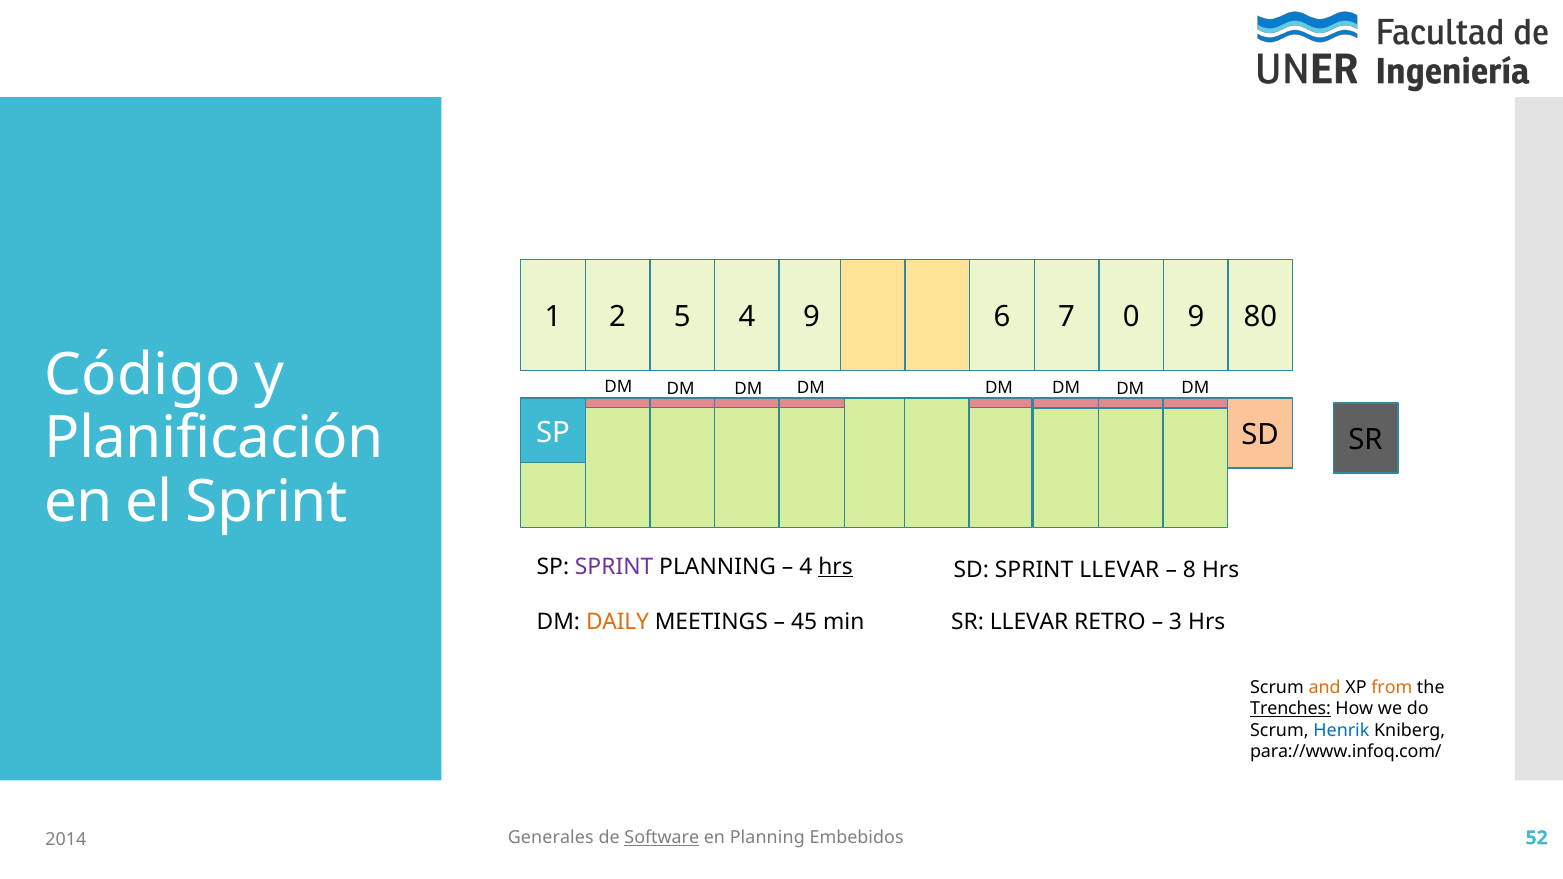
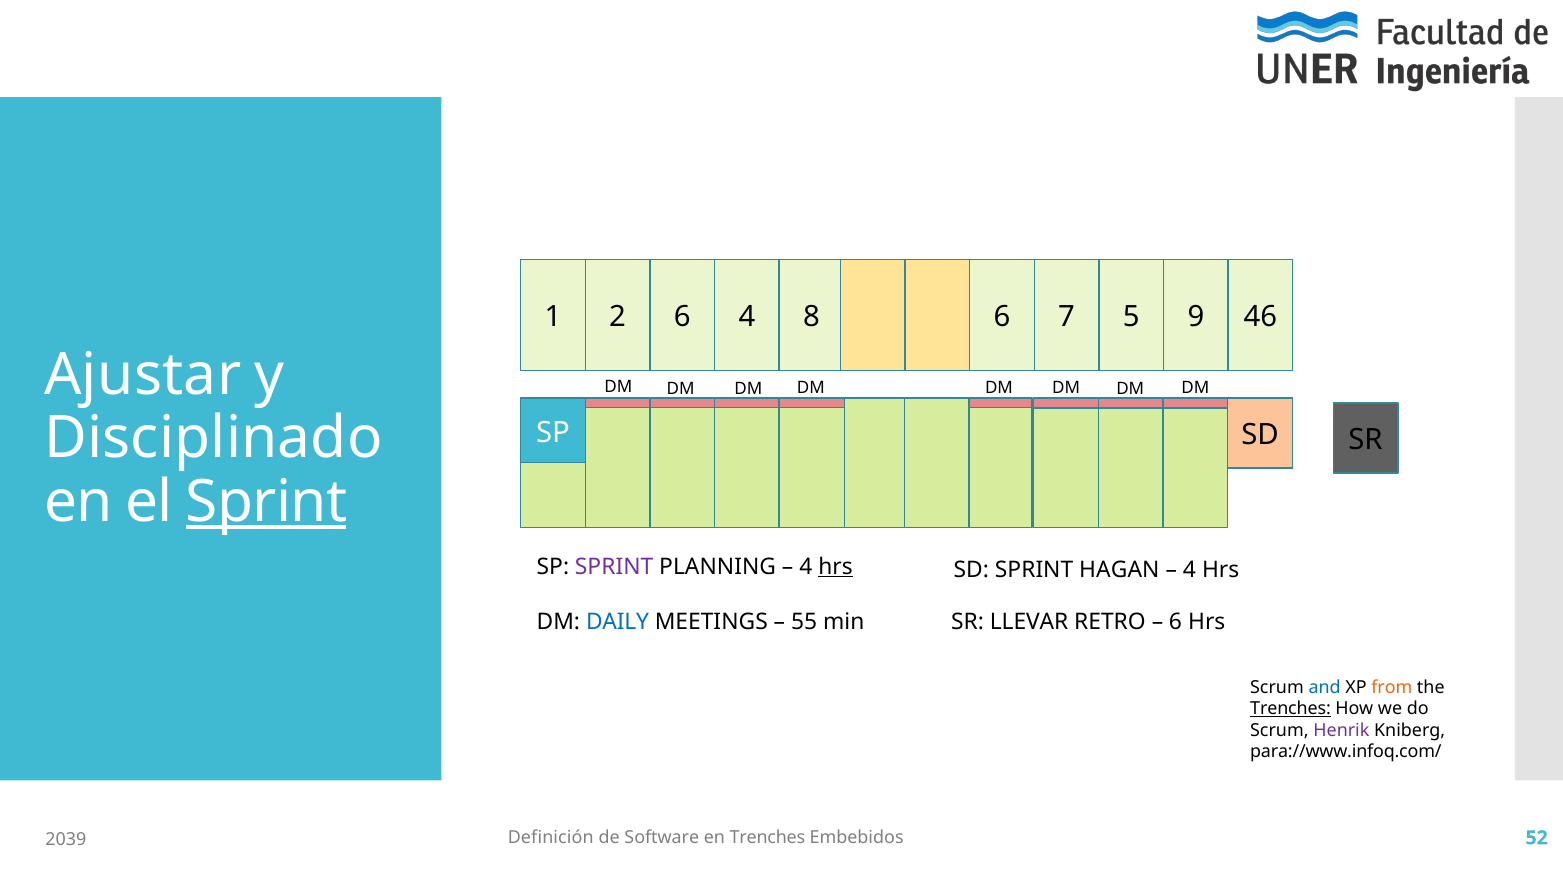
2 5: 5 -> 6 (682, 317)
4 9: 9 -> 8 (812, 317)
0: 0 -> 5 (1131, 317)
80: 80 -> 46 (1260, 317)
Código: Código -> Ajustar (143, 375)
Planificación: Planificación -> Disciplinado (213, 439)
Sprint underline: none -> present (267, 502)
SPRINT LLEVAR: LLEVAR -> HAGAN (1119, 570)
8: 8 -> 4 (1189, 570)
3: 3 -> 6 (1175, 622)
DAILY colour: orange -> blue (618, 622)
45: 45 -> 55 (804, 622)
and colour: orange -> blue (1325, 687)
Henrik colour: blue -> purple (1341, 730)
Generales: Generales -> Definición (551, 838)
Software underline: present -> none (662, 838)
en Planning: Planning -> Trenches (767, 838)
2014: 2014 -> 2039 (66, 839)
